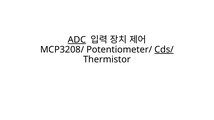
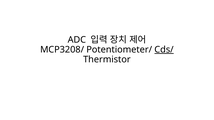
ADC underline: present -> none (77, 40)
